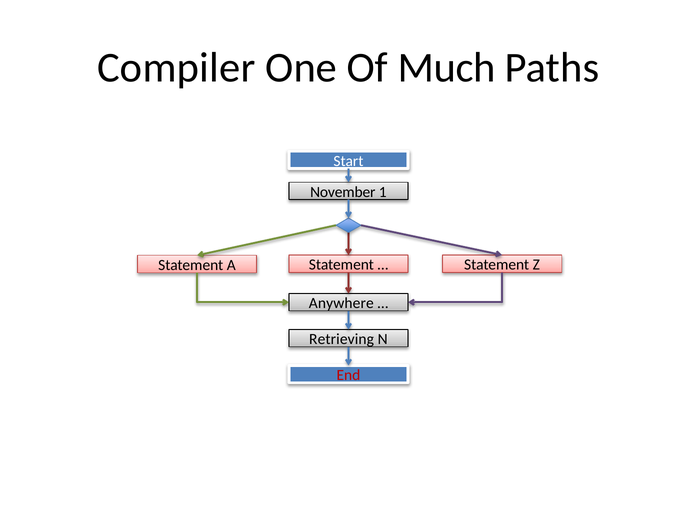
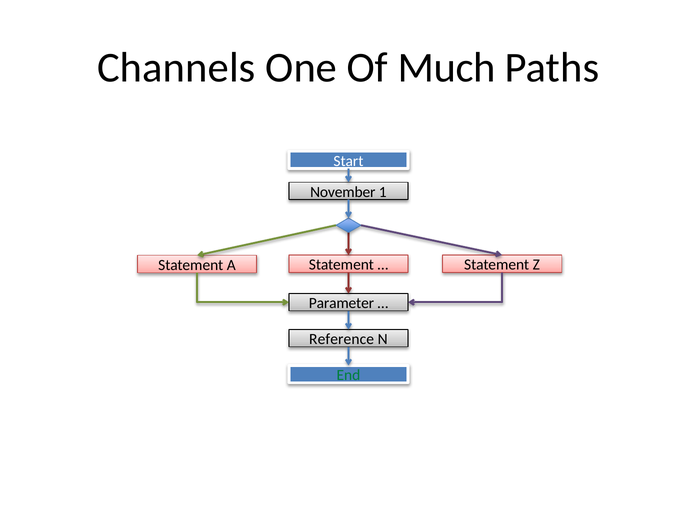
Compiler: Compiler -> Channels (176, 67)
Anywhere: Anywhere -> Parameter (341, 303)
Retrieving: Retrieving -> Reference (342, 339)
End colour: red -> green (348, 375)
